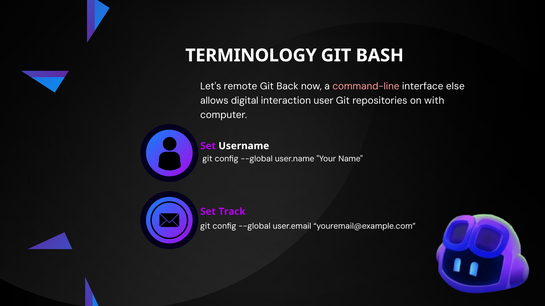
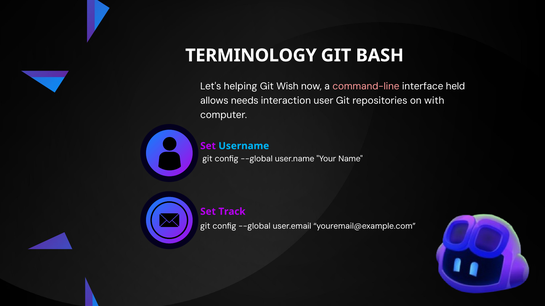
remote: remote -> helping (241, 87)
Back: Back -> Wish (287, 87)
else: else -> held (455, 87)
digital: digital -> needs (245, 101)
Username colour: white -> light blue (244, 146)
